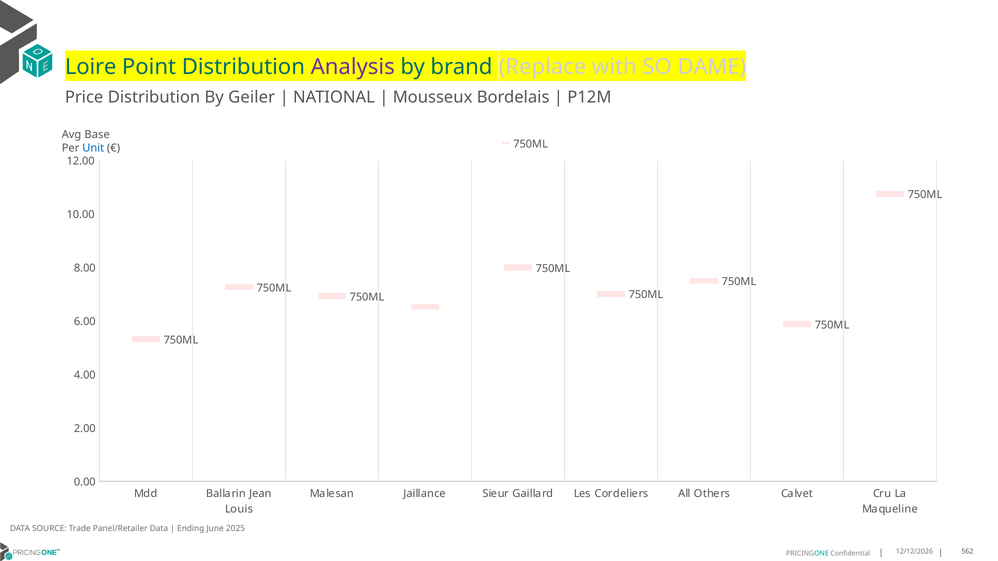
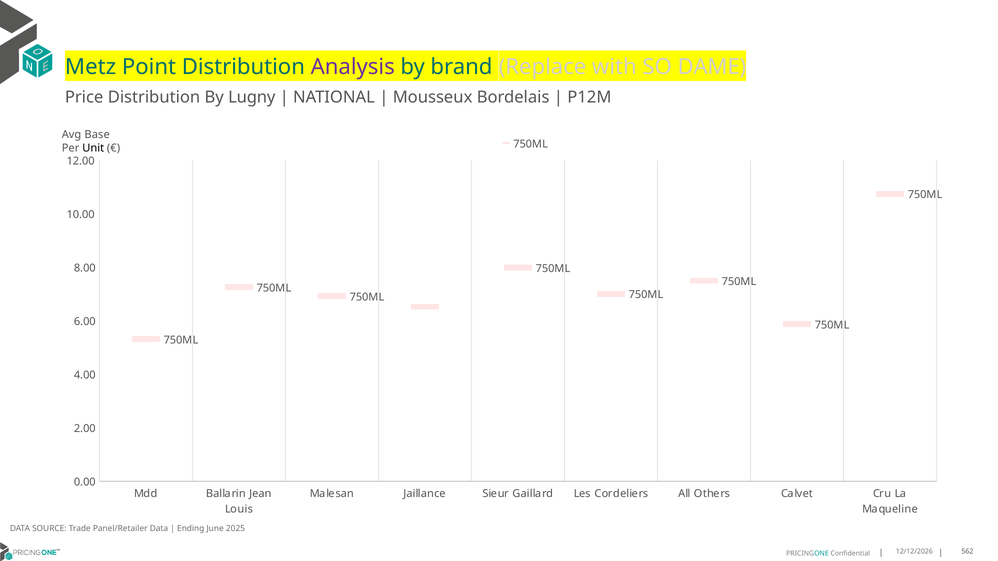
Loire: Loire -> Metz (91, 67)
Geiler: Geiler -> Lugny (252, 97)
Unit colour: blue -> black (93, 148)
